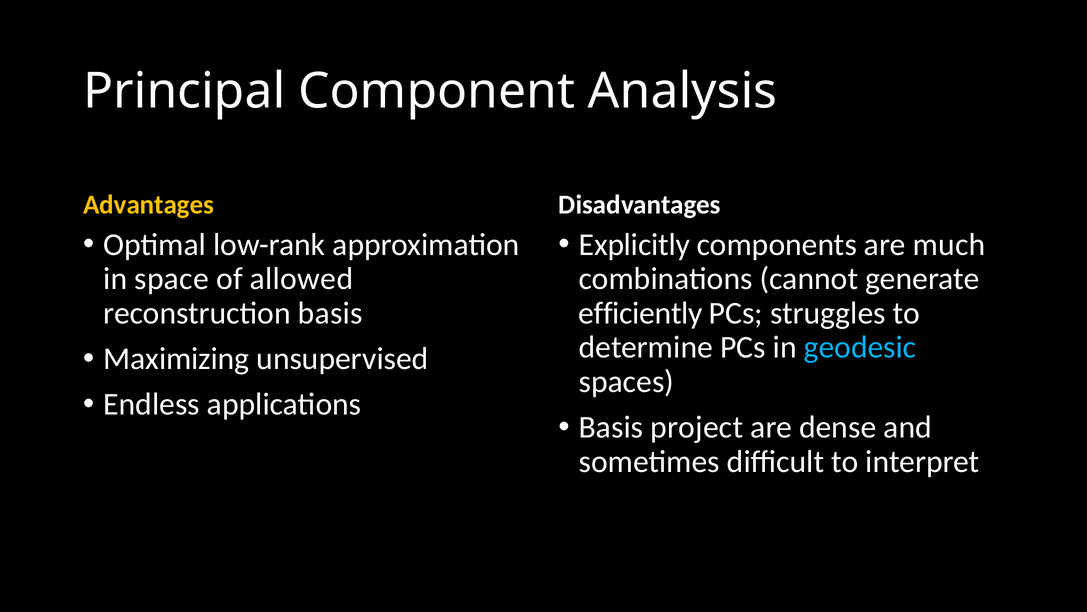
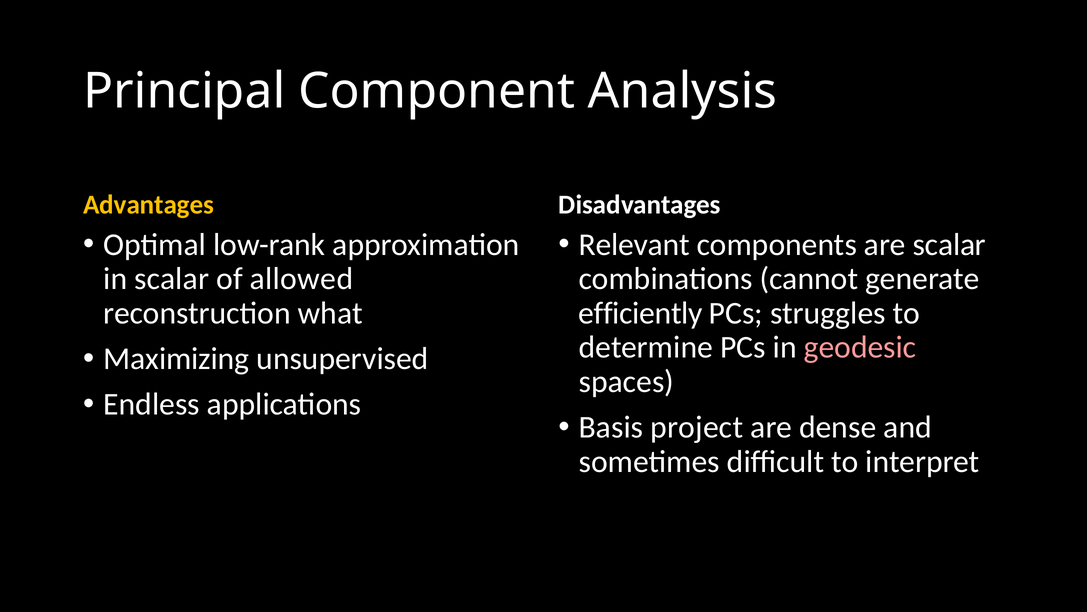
Explicitly: Explicitly -> Relevant (634, 244)
are much: much -> scalar (949, 244)
in space: space -> scalar (172, 279)
reconstruction basis: basis -> what (330, 313)
geodesic colour: light blue -> pink (860, 347)
